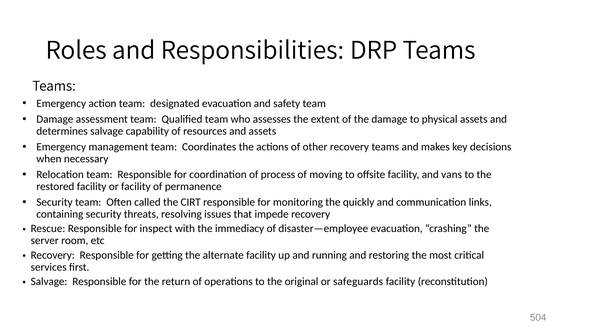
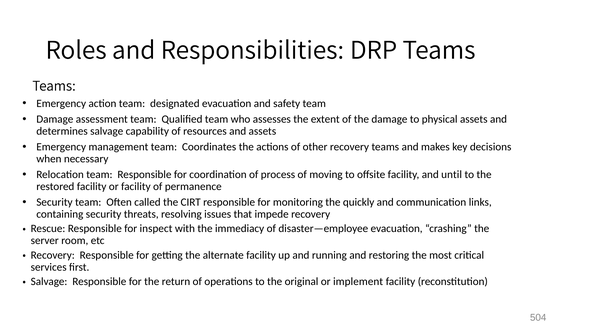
vans: vans -> until (452, 174)
safeguards: safeguards -> implement (358, 282)
